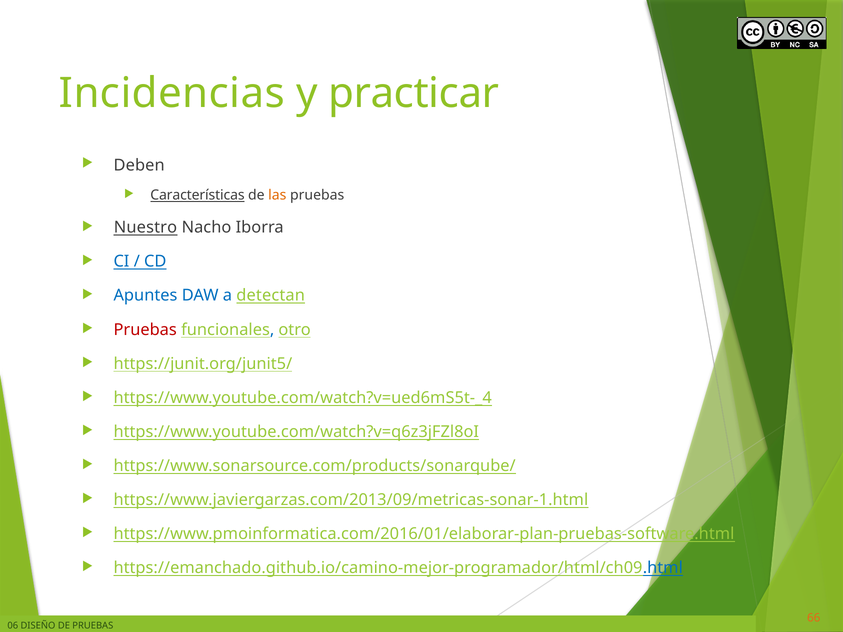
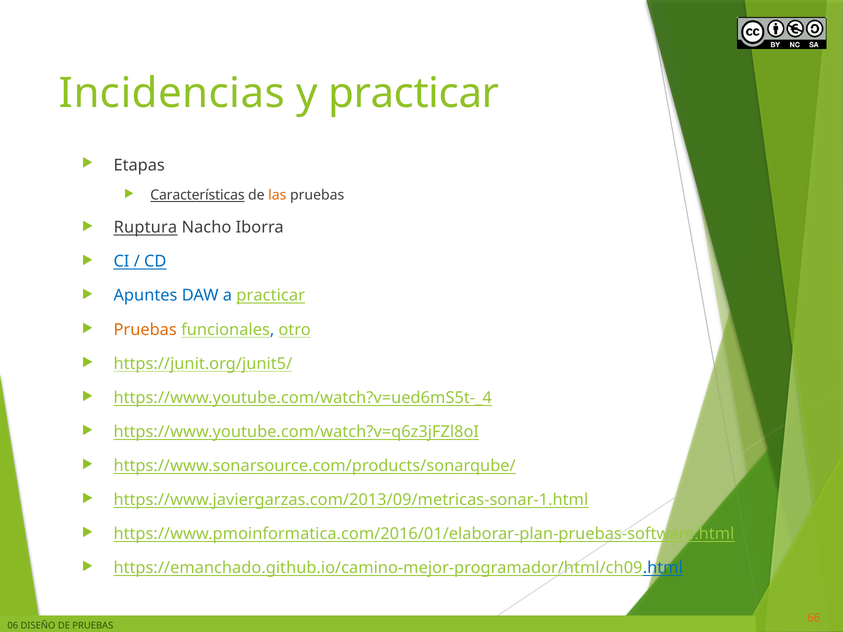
Deben: Deben -> Etapas (139, 165)
Nuestro: Nuestro -> Ruptura (145, 228)
a detectan: detectan -> practicar (271, 296)
Pruebas colour: red -> orange (145, 330)
